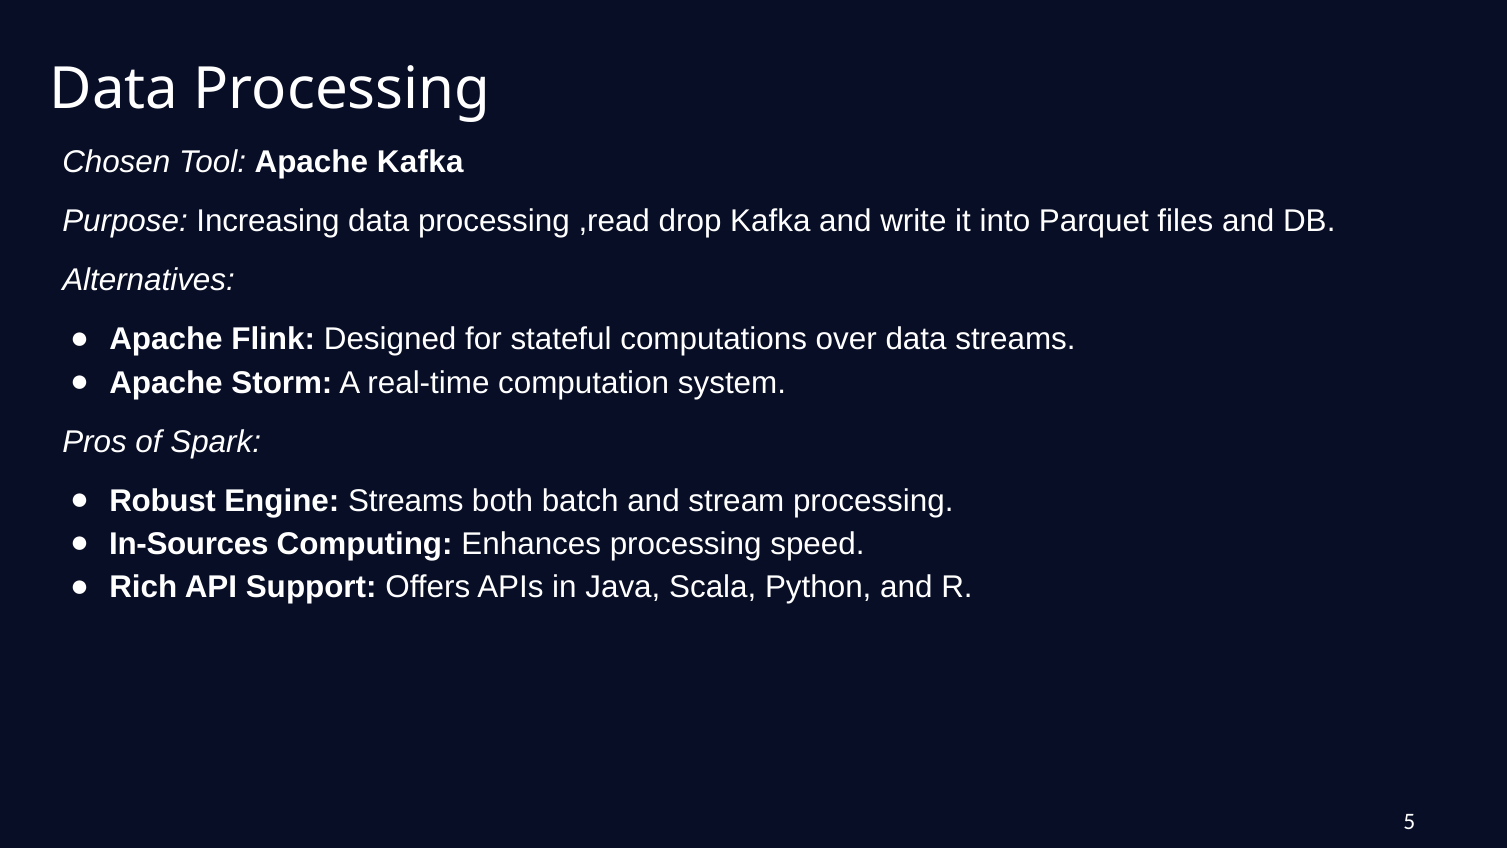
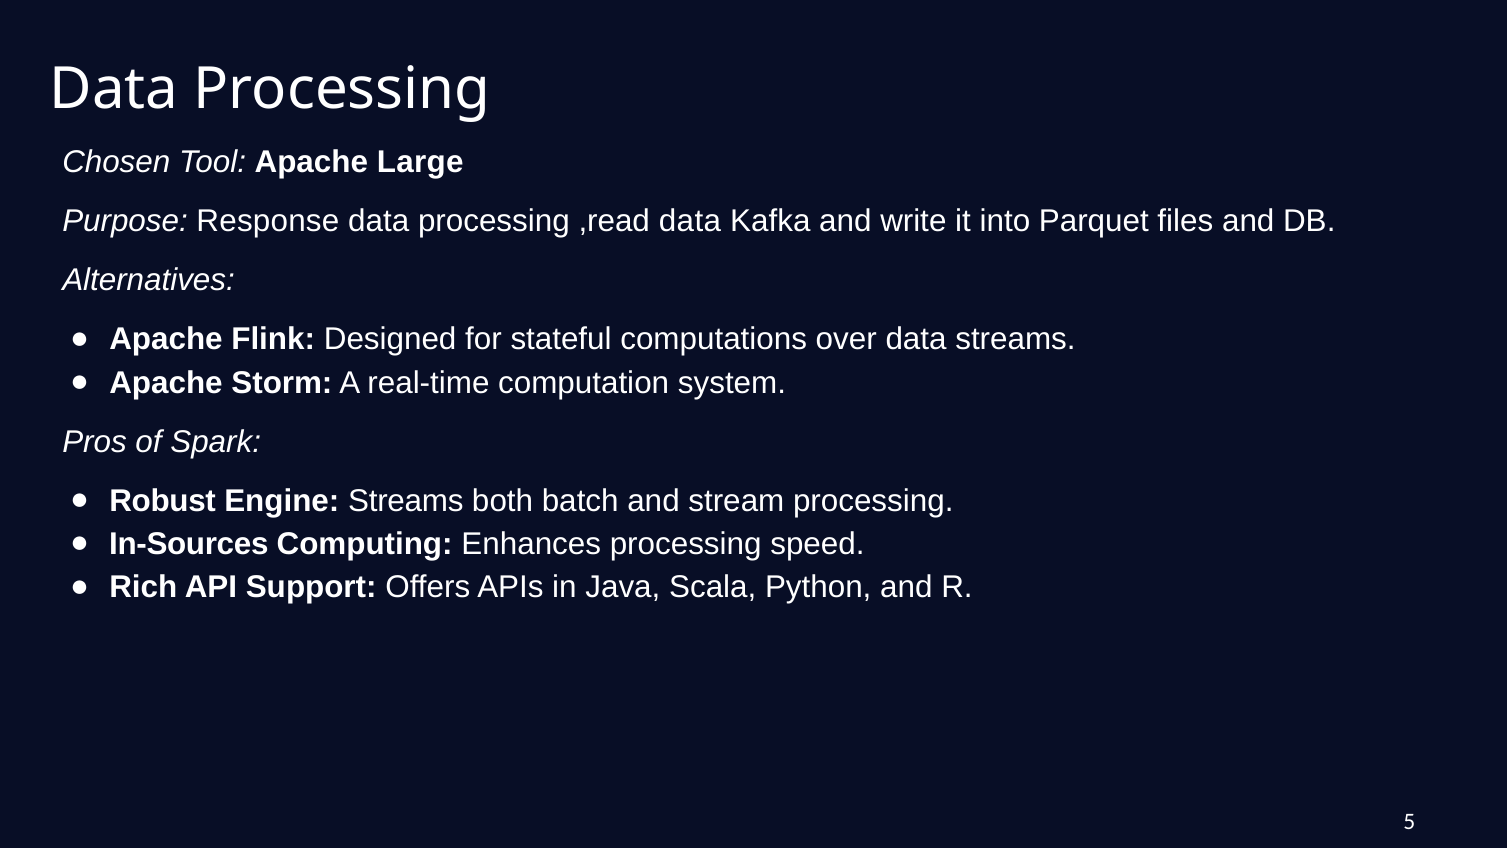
Apache Kafka: Kafka -> Large (420, 162)
Increasing: Increasing -> Response (268, 221)
,read drop: drop -> data (690, 221)
